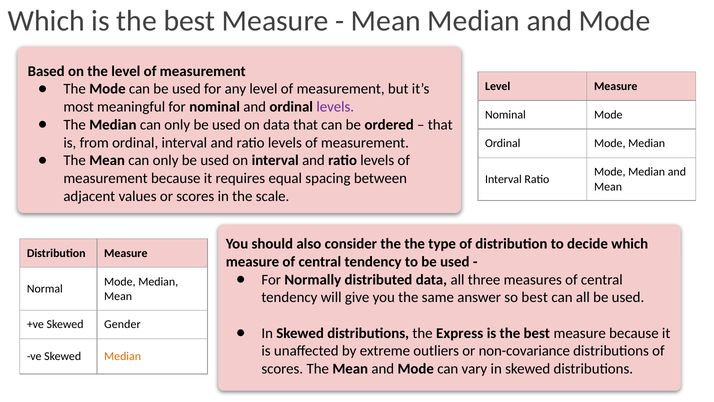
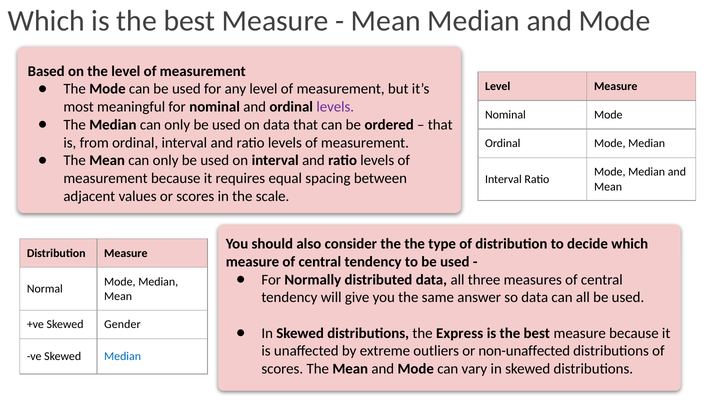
so best: best -> data (535, 297)
non-covariance: non-covariance -> non-unaffected (524, 351)
Median colour: orange -> blue (123, 356)
